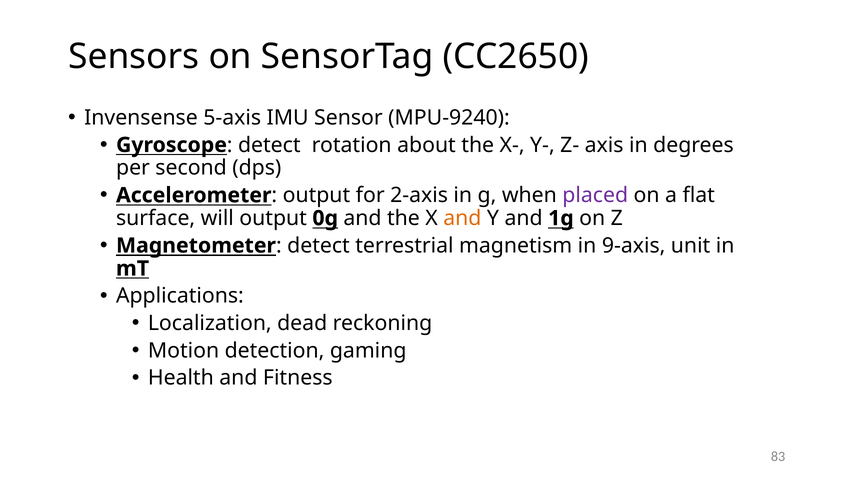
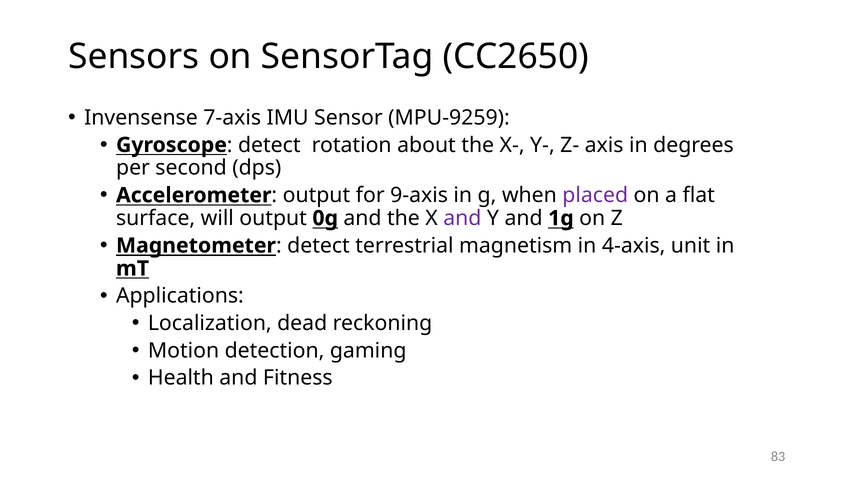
5-axis: 5-axis -> 7-axis (232, 118)
MPU-9240: MPU-9240 -> MPU-9259 (449, 118)
2-axis: 2-axis -> 9-axis (419, 195)
and colour: orange -> purple (462, 218)
9-axis: 9-axis -> 4-axis (634, 246)
